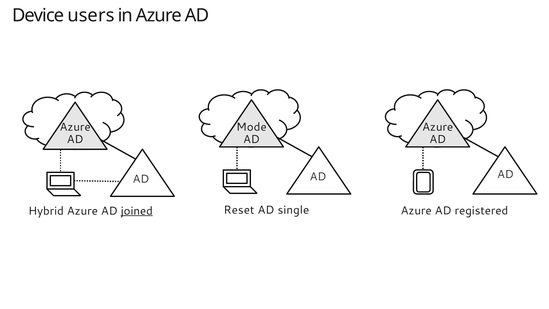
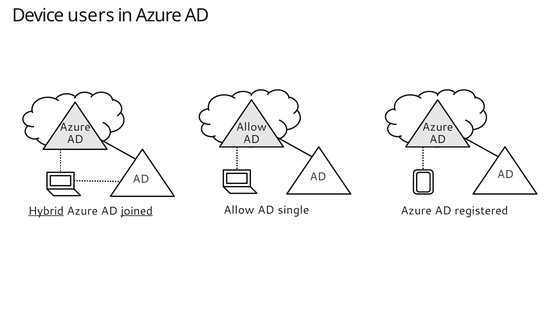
Mode: Mode -> Allow (251, 127)
Reset: Reset -> Allow (239, 210)
Hybrid underline: none -> present (46, 211)
